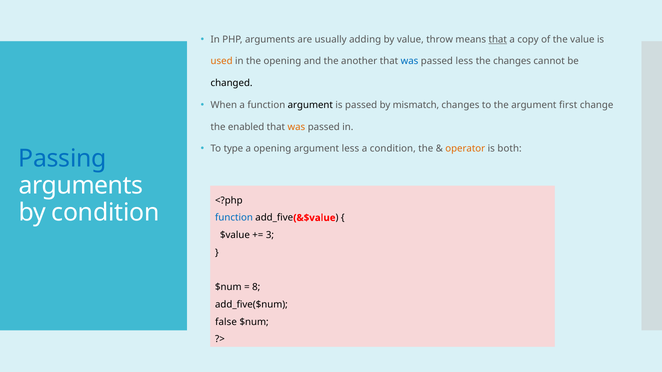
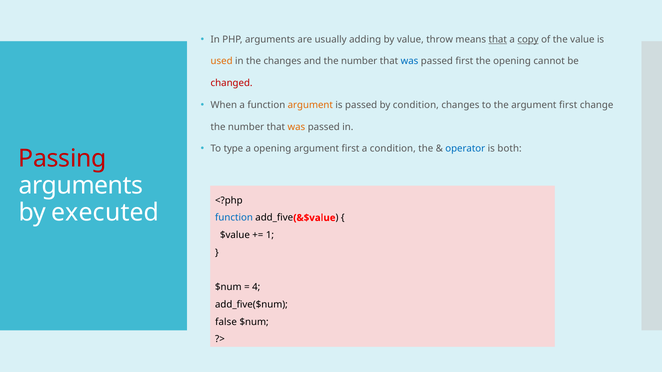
copy underline: none -> present (528, 39)
the opening: opening -> changes (282, 61)
and the another: another -> number (359, 61)
passed less: less -> first (464, 61)
the changes: changes -> opening (512, 61)
changed colour: black -> red (232, 83)
argument colour: black -> orange (310, 105)
by mismatch: mismatch -> condition (416, 105)
enabled: enabled -> number (246, 127)
less: less -> first (350, 149)
operator colour: orange -> blue (465, 149)
Passing colour: blue -> red (62, 159)
by condition: condition -> executed (105, 213)
3: 3 -> 1 (270, 235)
8: 8 -> 4 (256, 288)
